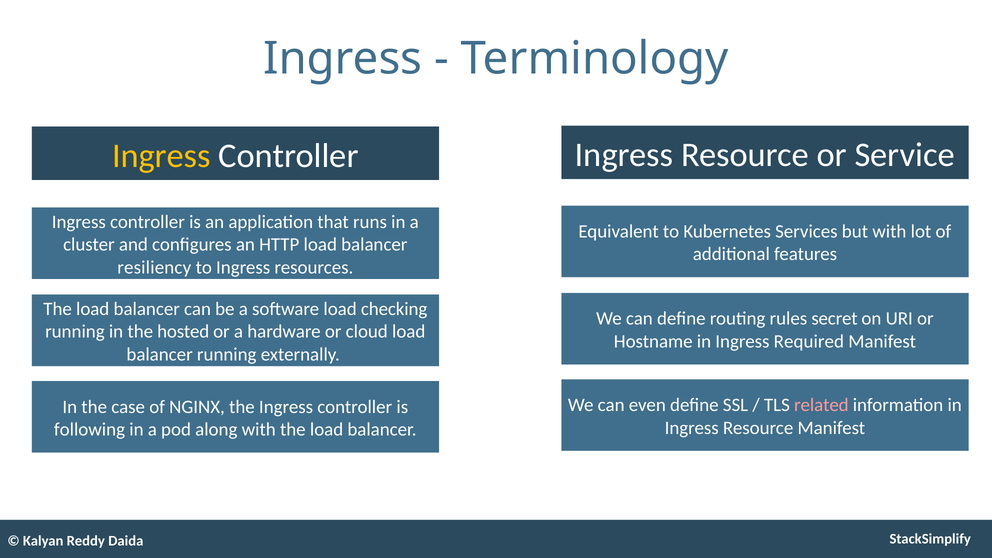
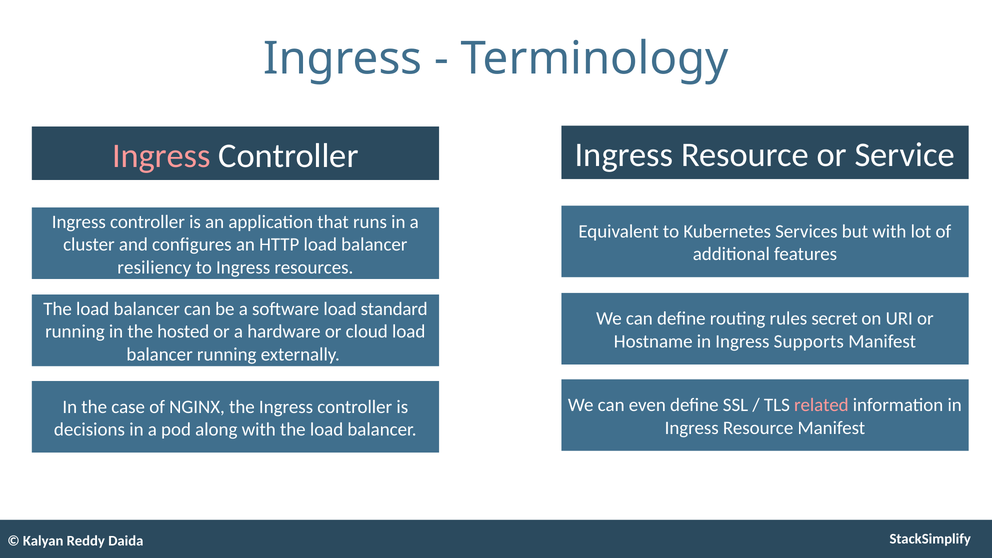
Ingress colour: yellow -> pink (161, 156)
checking: checking -> standard (394, 309)
Required: Required -> Supports (809, 341)
following: following -> decisions (89, 429)
